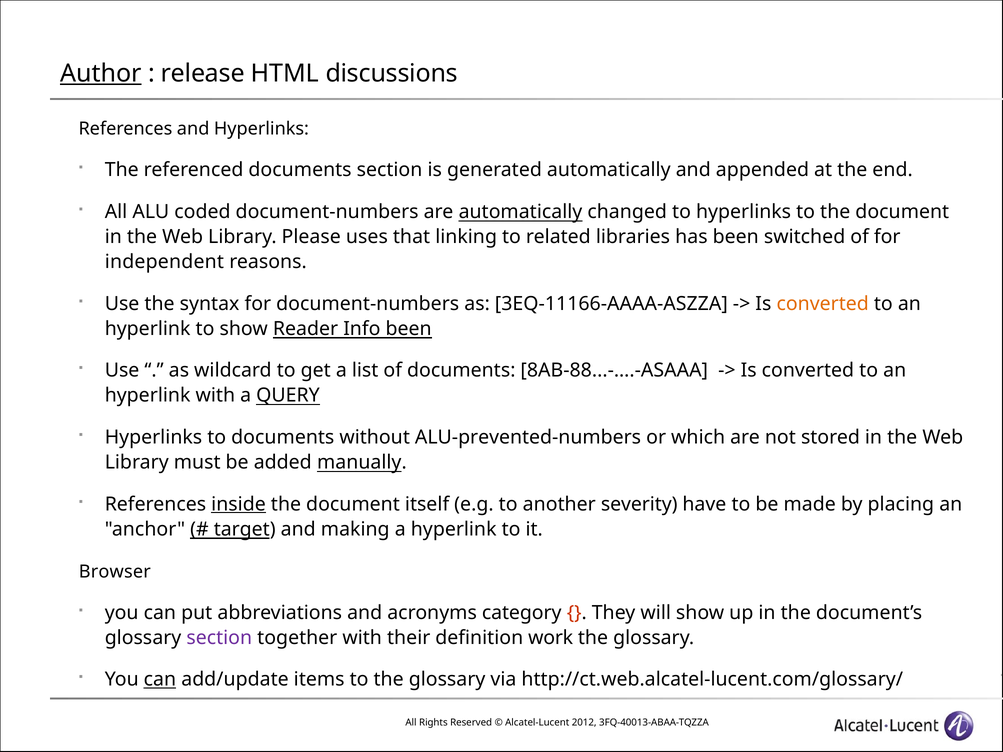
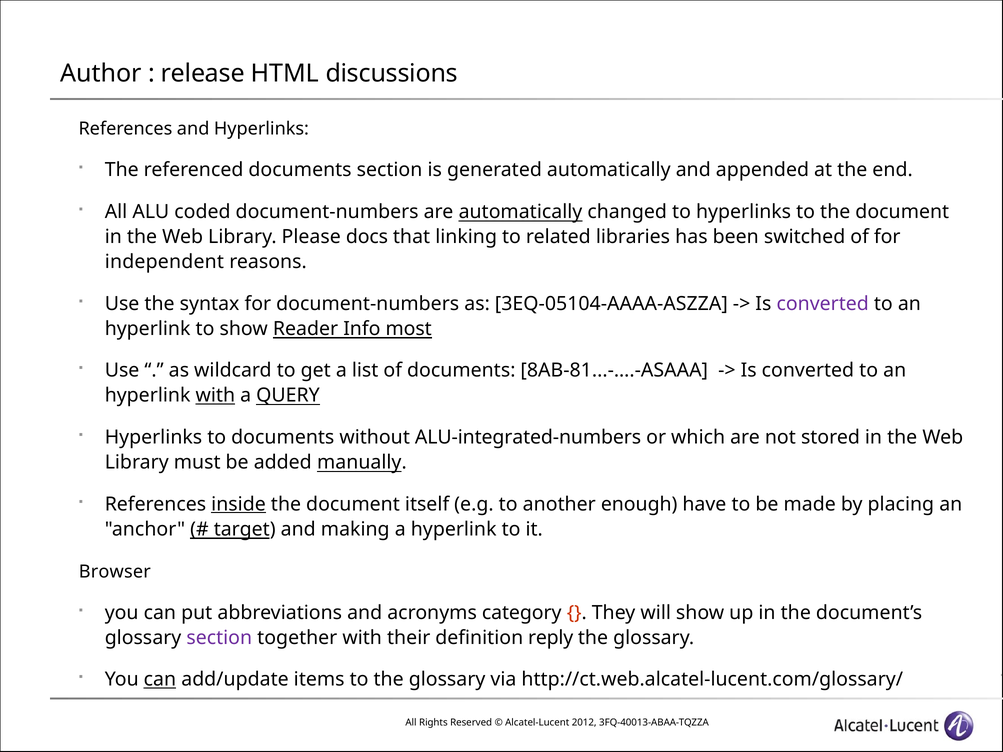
Author underline: present -> none (101, 74)
uses: uses -> docs (367, 237)
3EQ-11166-AAAA-ASZZA: 3EQ-11166-AAAA-ASZZA -> 3EQ-05104-AAAA-ASZZA (611, 304)
converted colour: orange -> purple (823, 304)
Info been: been -> most (409, 329)
8AB-88...-….-ASAAA: 8AB-88...-….-ASAAA -> 8AB-81...-….-ASAAA (614, 371)
with underline: none -> present (215, 396)
ALU-prevented-numbers: ALU-prevented-numbers -> ALU-integrated-numbers (528, 437)
severity: severity -> enough (639, 504)
work: work -> reply (551, 638)
